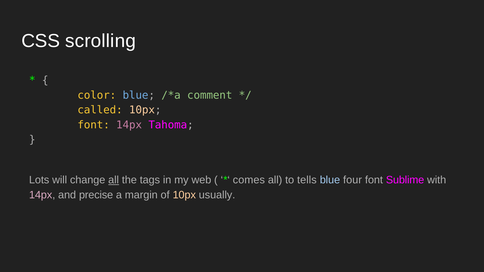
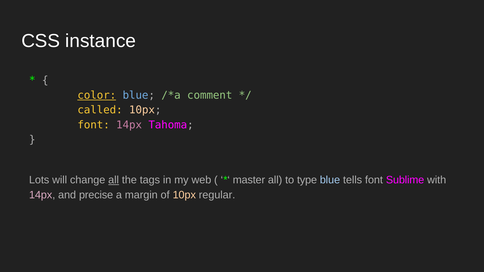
scrolling: scrolling -> instance (101, 41)
color underline: none -> present (97, 95)
comes: comes -> master (249, 180)
tells: tells -> type (307, 180)
four: four -> tells (353, 180)
usually: usually -> regular (217, 195)
